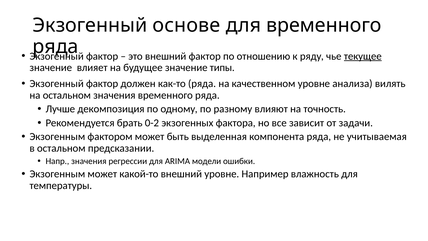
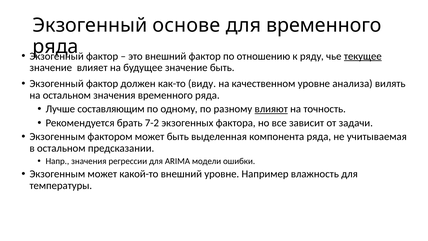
значение типы: типы -> быть (222, 68)
как-то ряда: ряда -> виду (202, 84)
декомпозиция: декомпозиция -> составляющим (111, 109)
влияют underline: none -> present (271, 109)
0-2: 0-2 -> 7-2 (152, 123)
